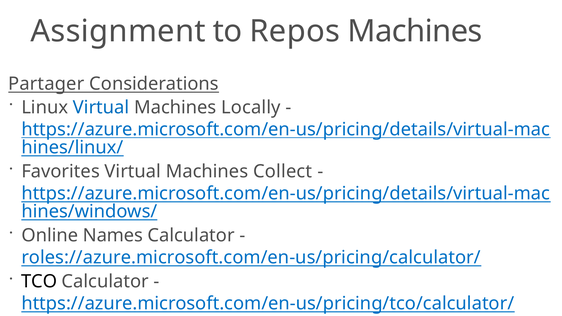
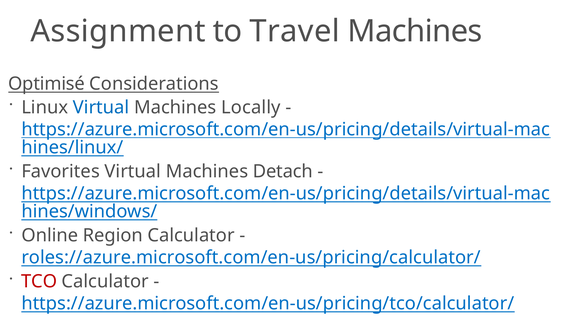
Repos: Repos -> Travel (295, 31)
Partager: Partager -> Optimisé (46, 84)
Collect: Collect -> Detach (283, 171)
Names: Names -> Region (113, 235)
TCO colour: black -> red (39, 281)
